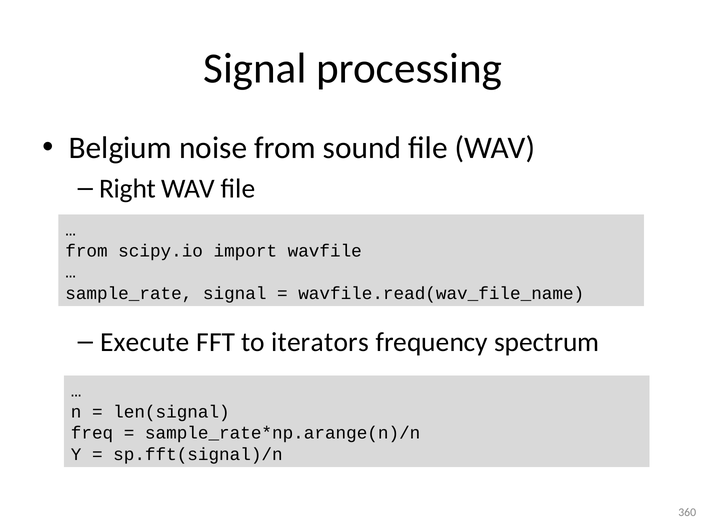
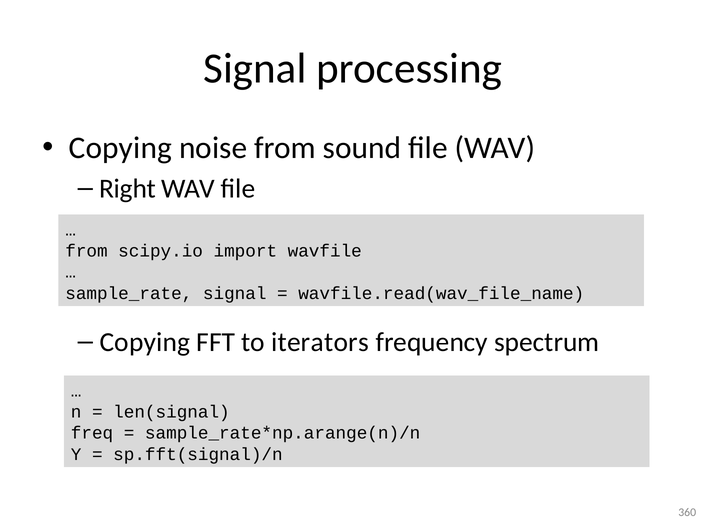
Belgium: Belgium -> Copying (120, 148)
Execute: Execute -> Copying (145, 343)
